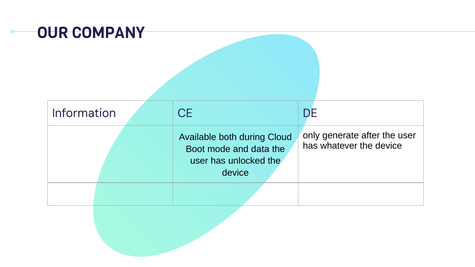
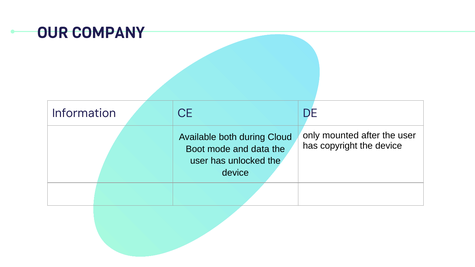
generate: generate -> mounted (341, 136)
whatever: whatever -> copyright (339, 146)
